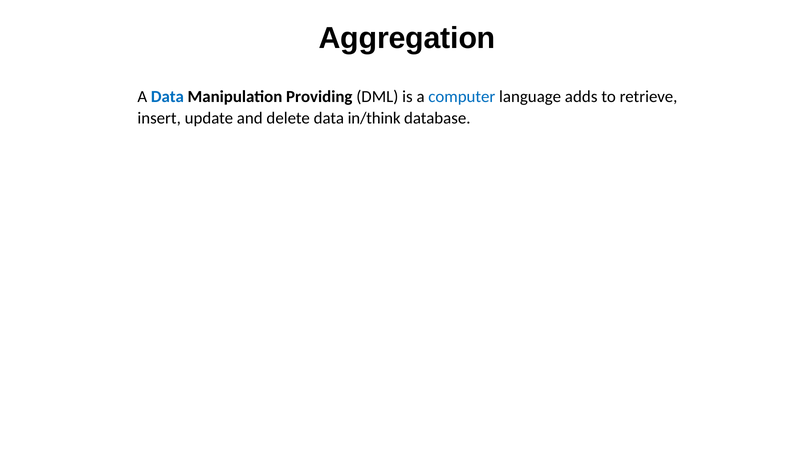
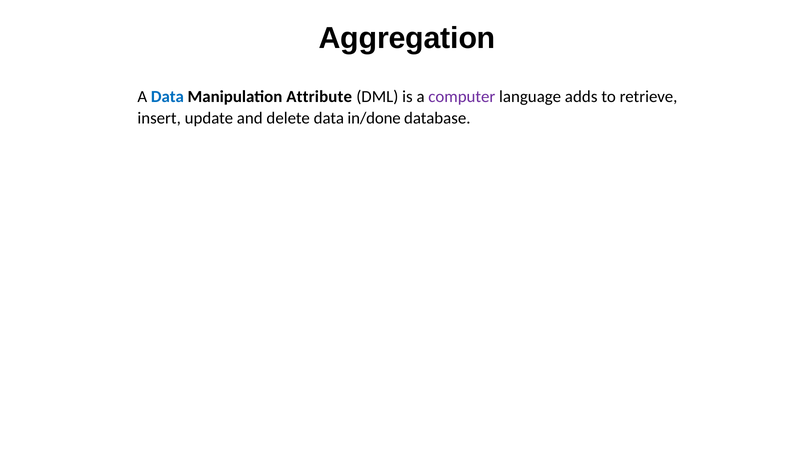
Providing: Providing -> Attribute (319, 97)
computer colour: blue -> purple (462, 97)
in/think: in/think -> in/done (374, 118)
